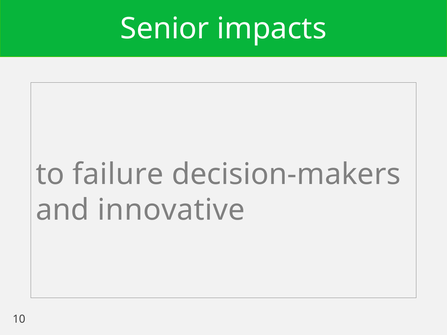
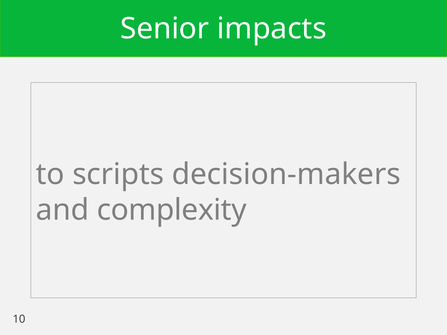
failure: failure -> scripts (118, 174)
innovative: innovative -> complexity (172, 210)
